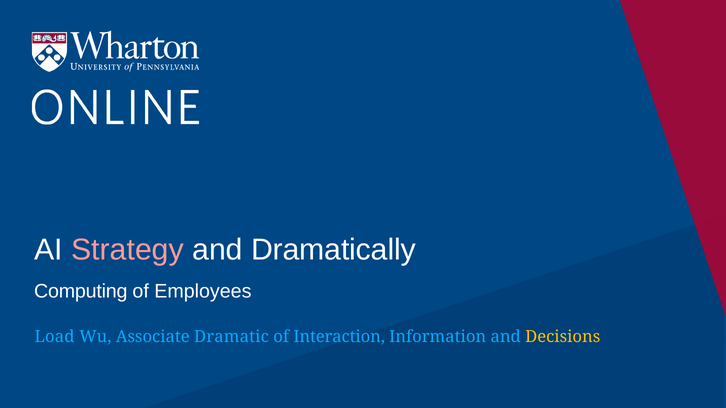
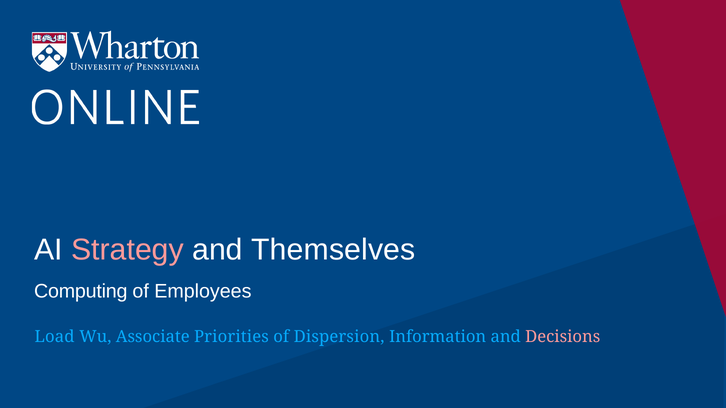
Dramatically: Dramatically -> Themselves (333, 250)
Dramatic: Dramatic -> Priorities (231, 337)
Interaction: Interaction -> Dispersion (339, 337)
Decisions colour: yellow -> pink (563, 337)
